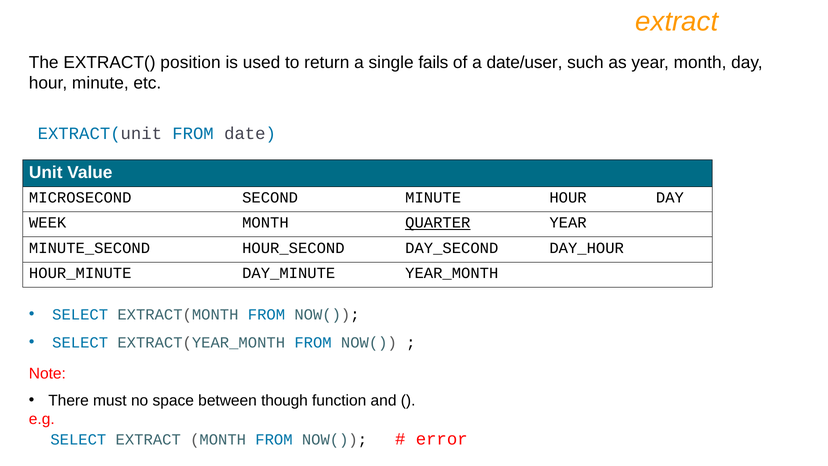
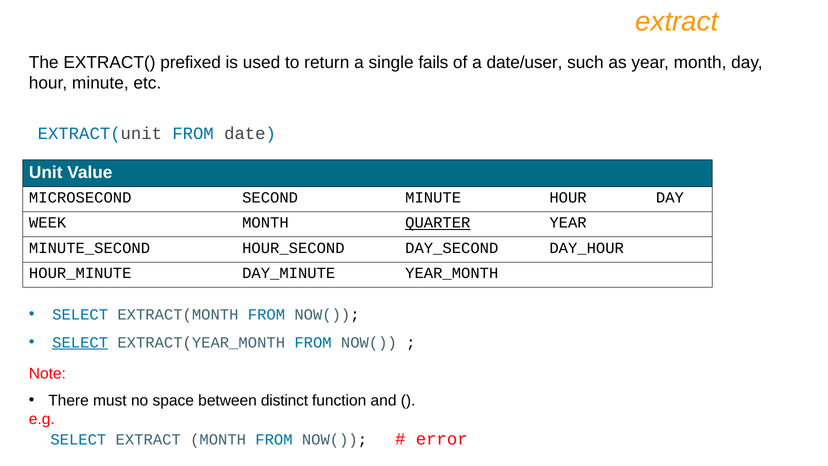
position: position -> prefixed (191, 62)
SELECT underline: none -> present (80, 342)
though: though -> distinct (284, 400)
